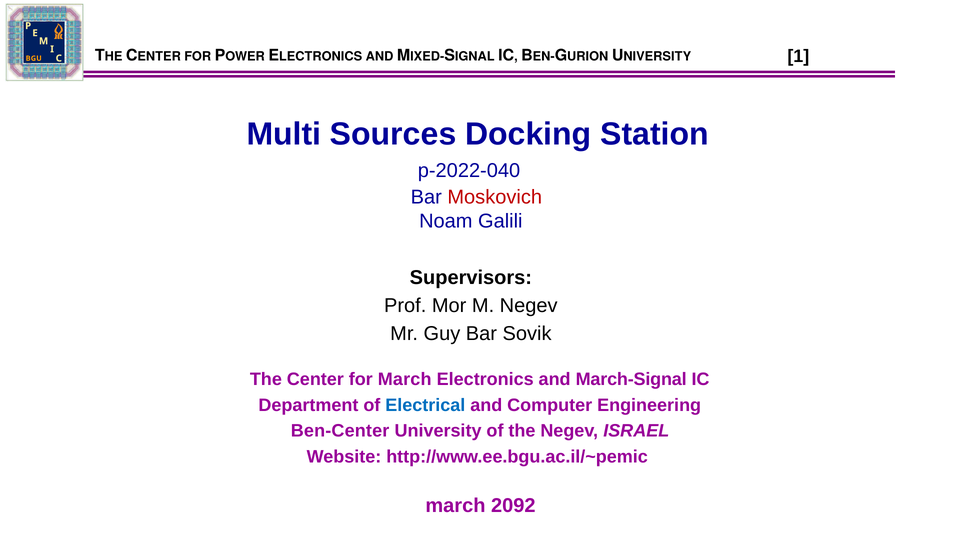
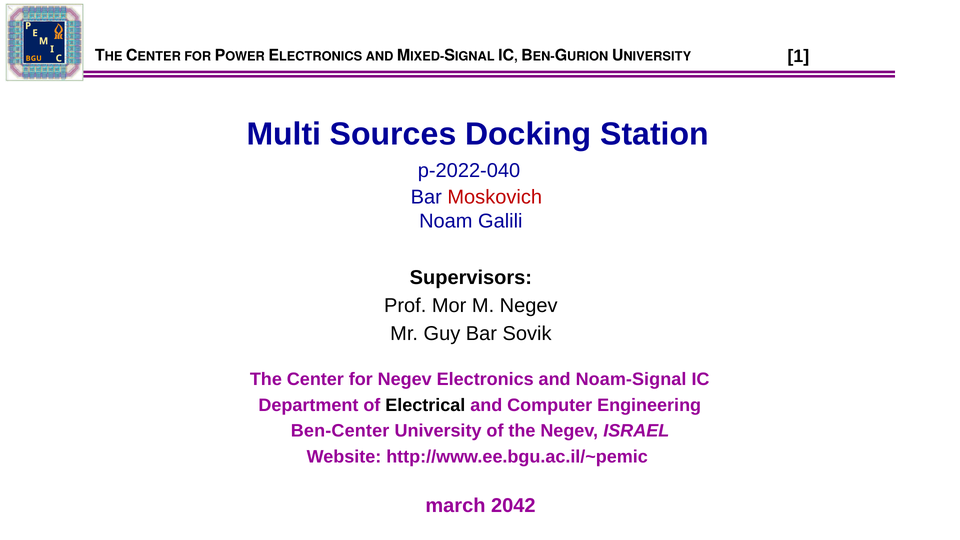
for March: March -> Negev (405, 379)
March-Signal: March-Signal -> Noam-Signal (631, 379)
Electrical colour: blue -> black (425, 405)
2092: 2092 -> 2042 (513, 506)
